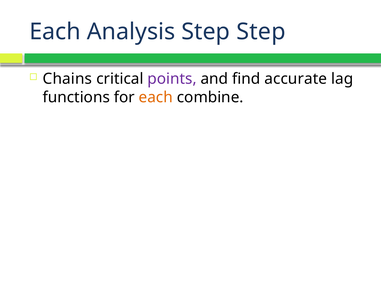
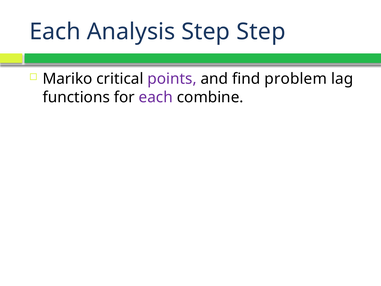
Chains: Chains -> Mariko (68, 79)
accurate: accurate -> problem (296, 79)
each colour: orange -> purple (156, 97)
